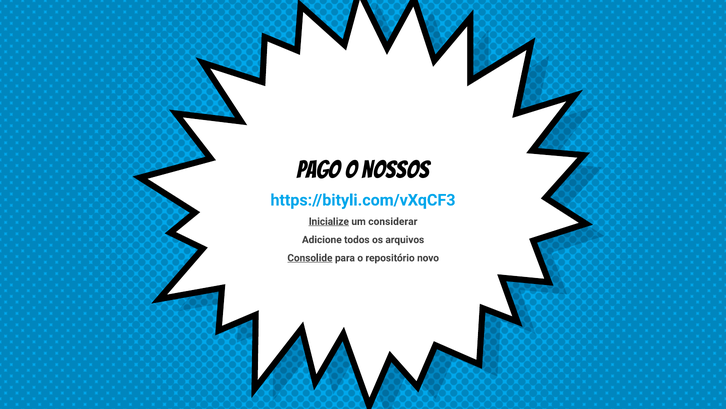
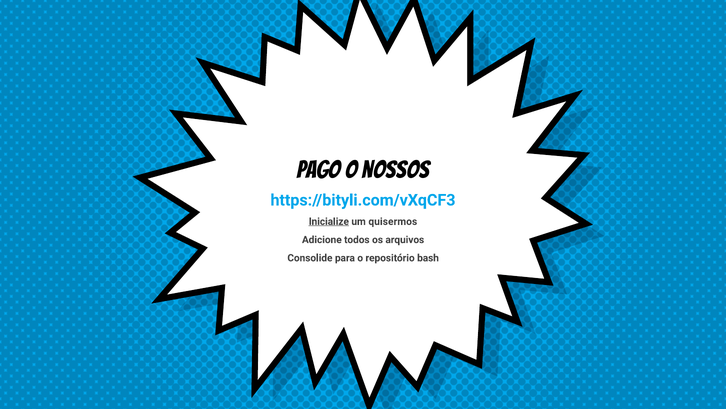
considerar: considerar -> quisermos (393, 221)
Consolide underline: present -> none (310, 258)
novo: novo -> bash (428, 258)
